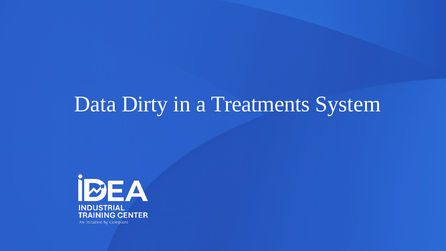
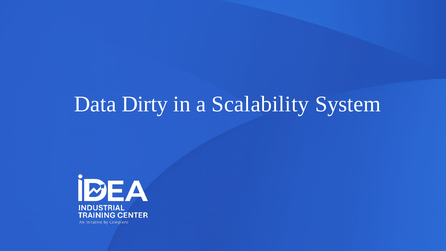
Treatments: Treatments -> Scalability (260, 104)
